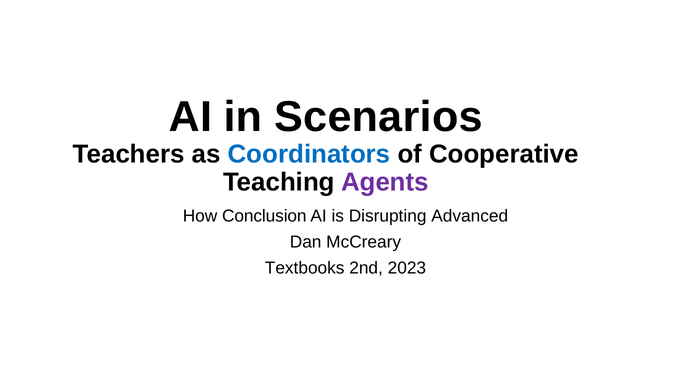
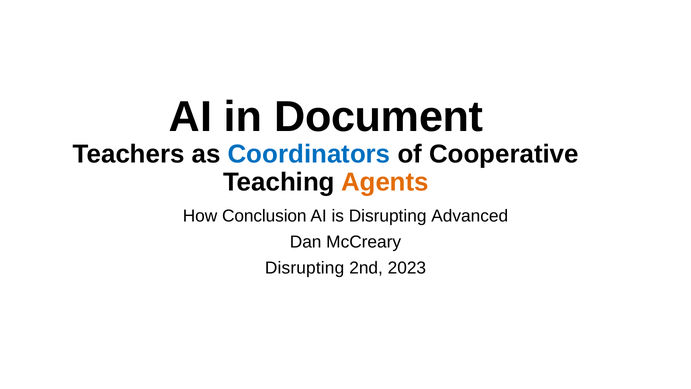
Scenarios: Scenarios -> Document (379, 117)
Agents colour: purple -> orange (385, 182)
Textbooks: Textbooks -> Disrupting (305, 268)
